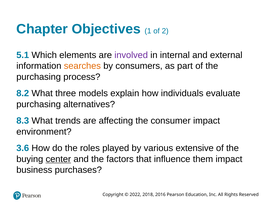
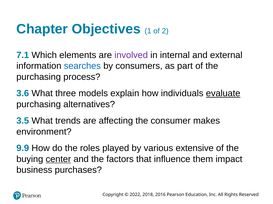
5.1: 5.1 -> 7.1 (23, 55)
searches colour: orange -> blue (82, 66)
8.2: 8.2 -> 3.6 (23, 94)
evaluate underline: none -> present (223, 94)
8.3: 8.3 -> 3.5 (23, 121)
consumer impact: impact -> makes (207, 121)
3.6: 3.6 -> 9.9 (23, 149)
